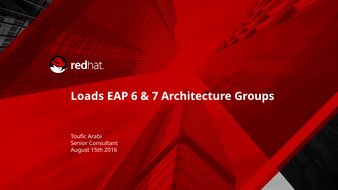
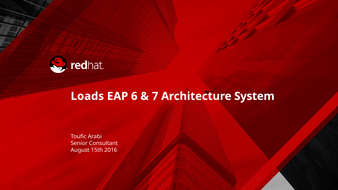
Groups: Groups -> System (254, 96)
